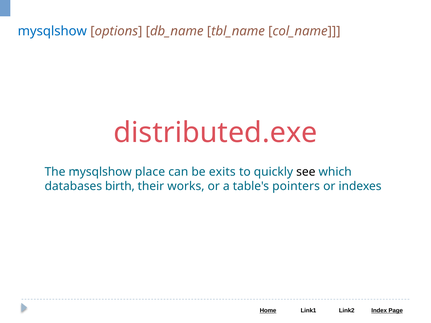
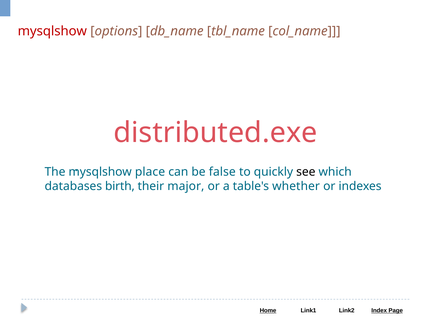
mysqlshow colour: blue -> red (52, 31)
exits: exits -> false (222, 172)
works: works -> major (186, 186)
pointers: pointers -> whether (296, 186)
